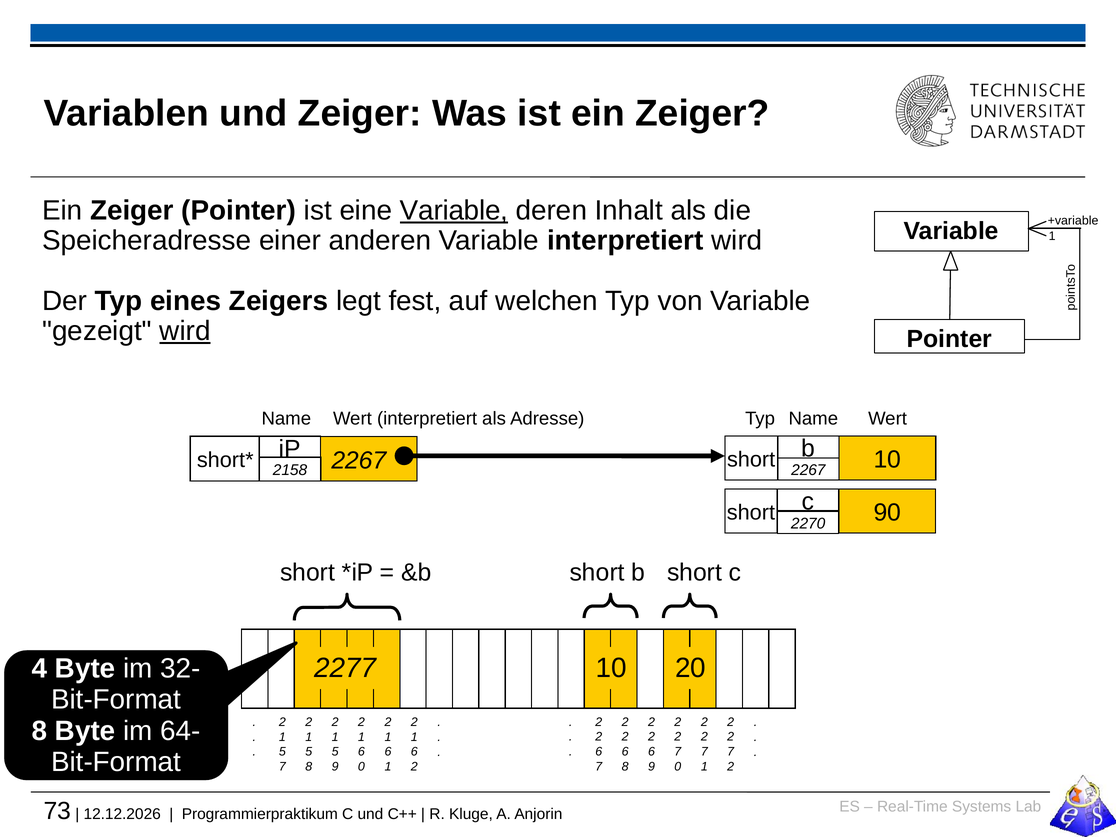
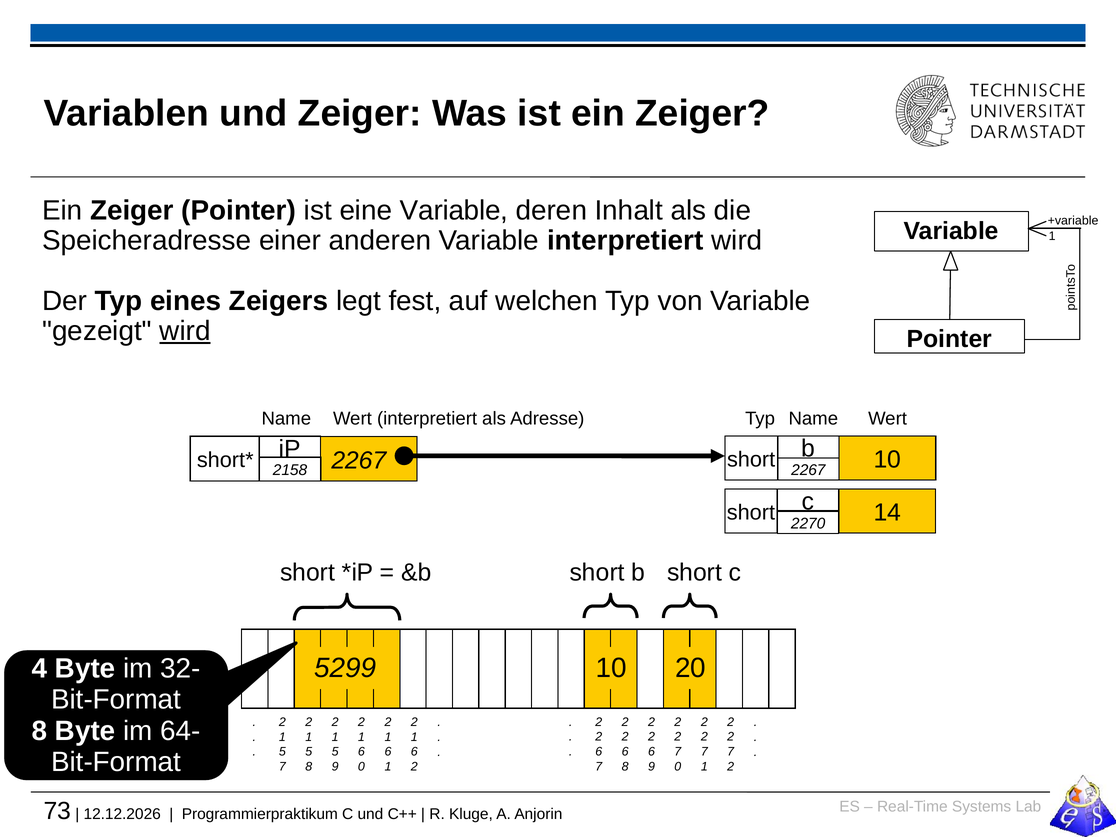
Variable underline: present -> none (454, 211)
90: 90 -> 14 (887, 513)
2277: 2277 -> 5299 (345, 668)
